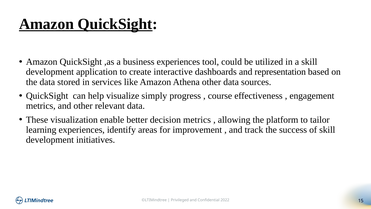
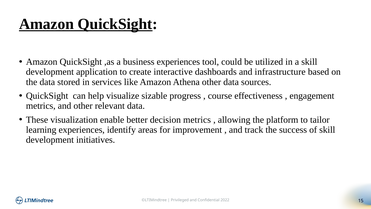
representation: representation -> infrastructure (280, 72)
simply: simply -> sizable (154, 96)
